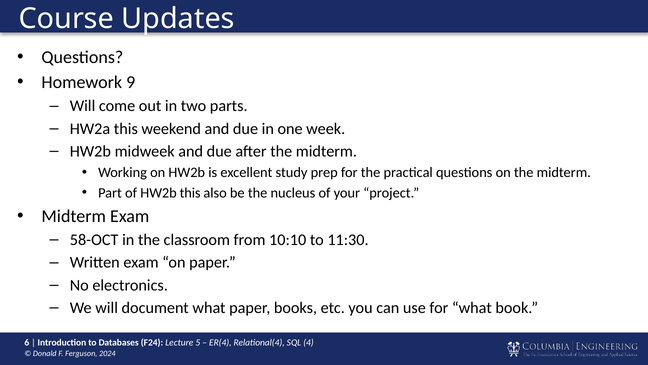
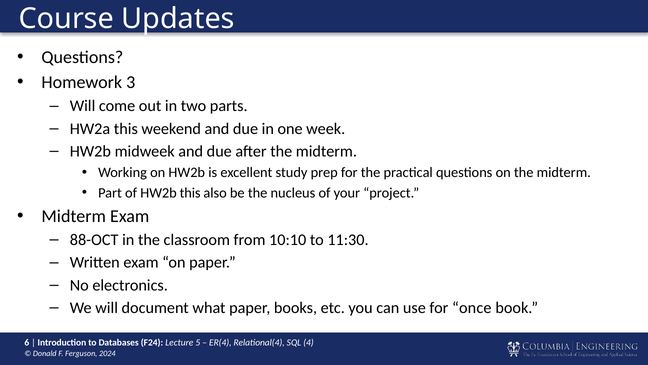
9: 9 -> 3 (131, 82)
58-OCT: 58-OCT -> 88-OCT (94, 239)
for what: what -> once (472, 308)
